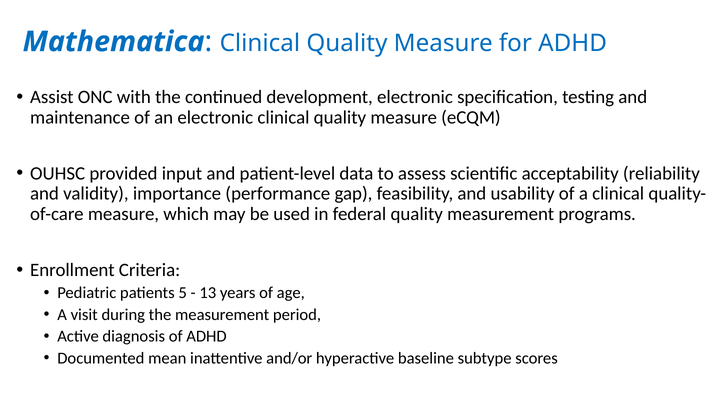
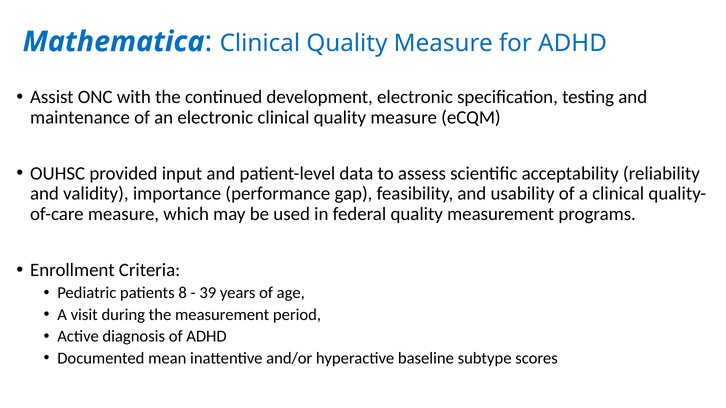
5: 5 -> 8 (183, 293)
13: 13 -> 39 (208, 293)
